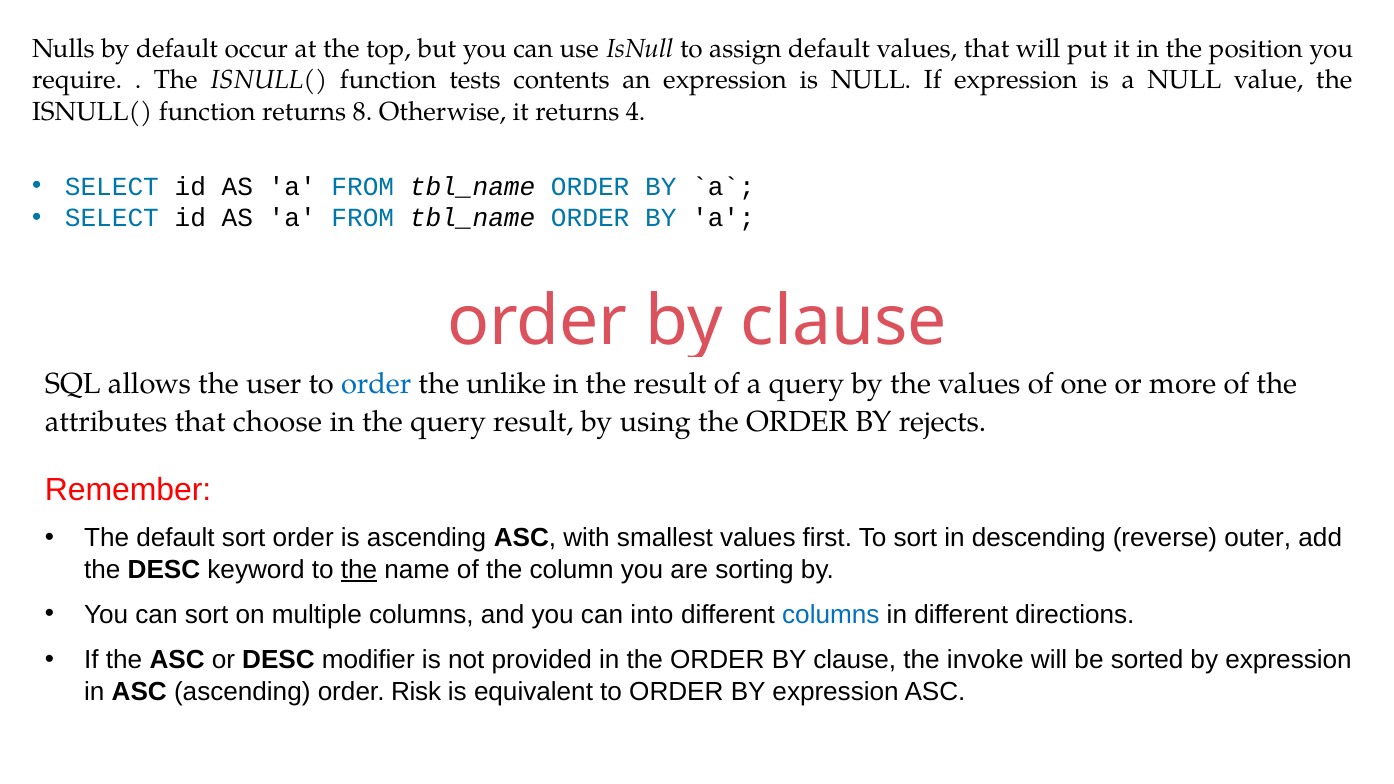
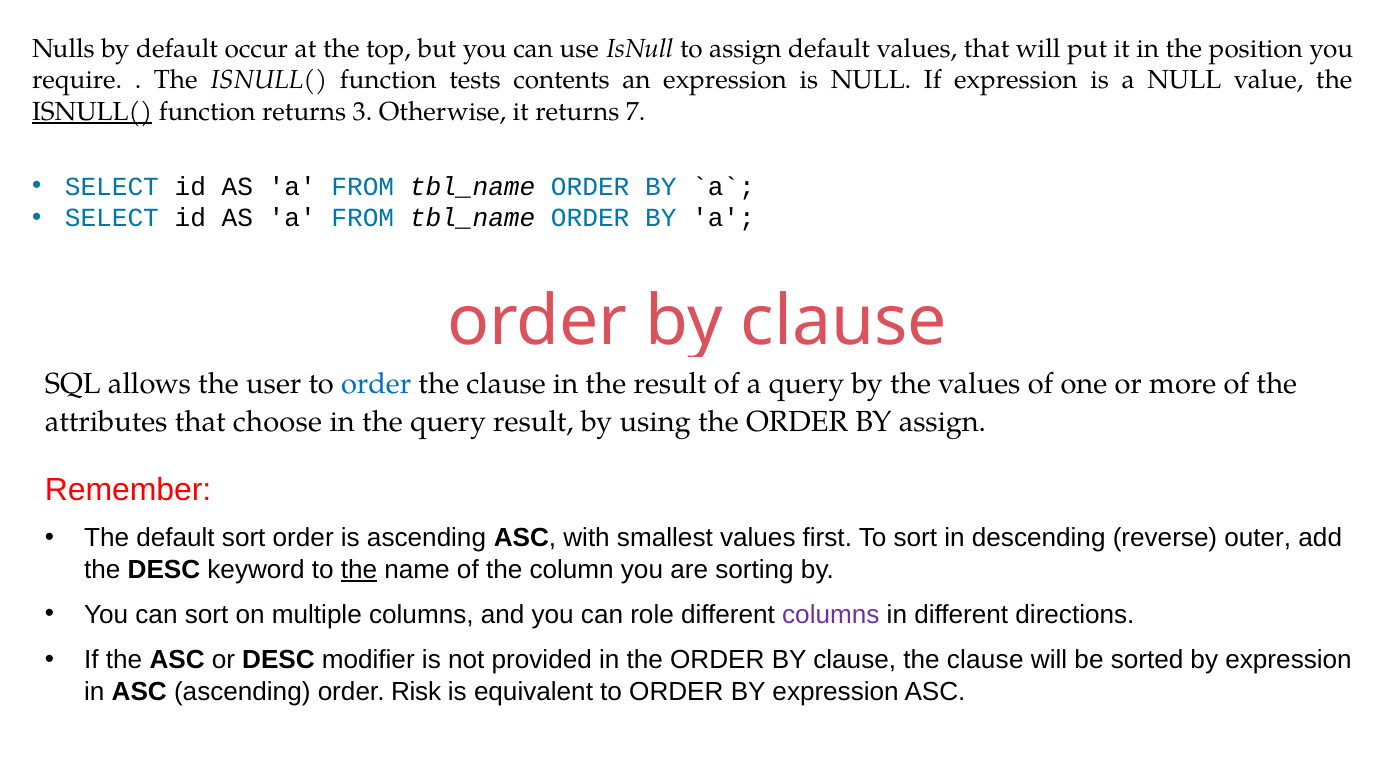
ISNULL( underline: none -> present (92, 112)
8: 8 -> 3 (363, 112)
4: 4 -> 7 (636, 112)
unlike: unlike -> clause (506, 384)
BY rejects: rejects -> assign (942, 421)
into: into -> role (652, 615)
columns colour: blue -> purple (831, 615)
clause the invoke: invoke -> clause (985, 660)
